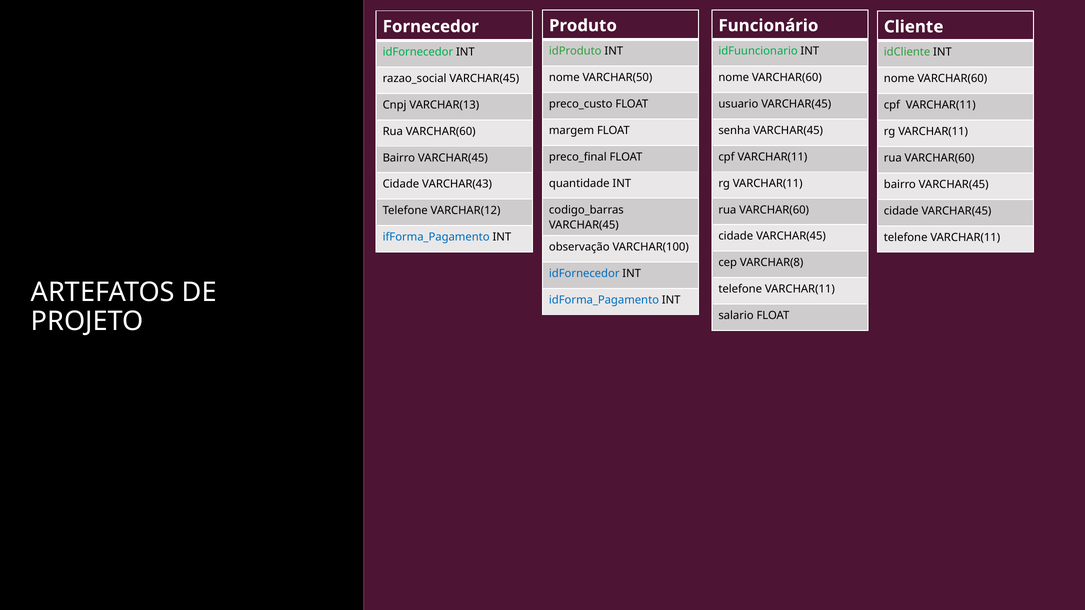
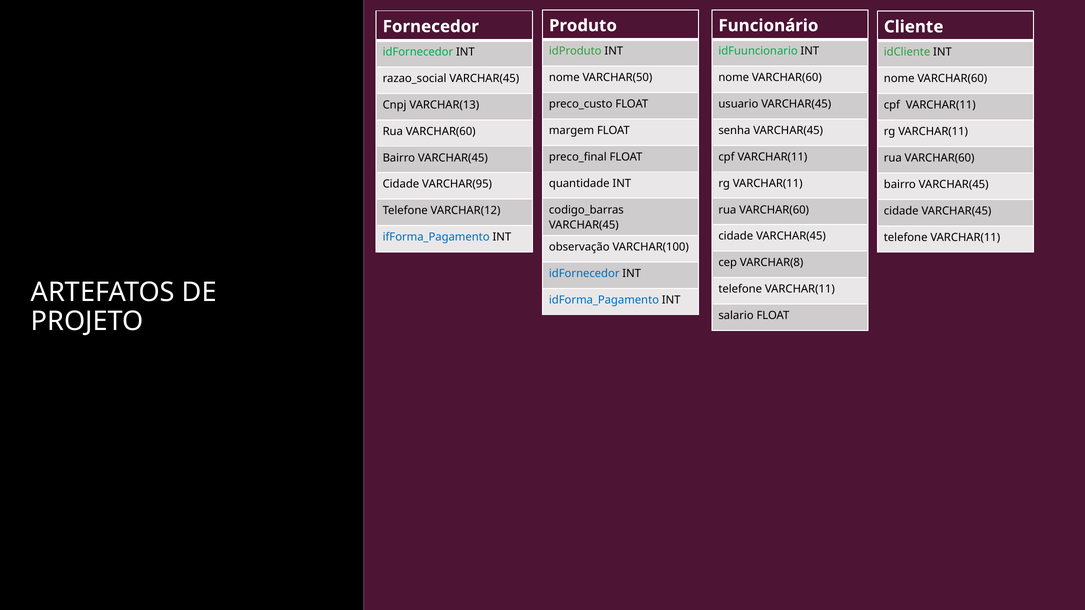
VARCHAR(43: VARCHAR(43 -> VARCHAR(95 (457, 184)
